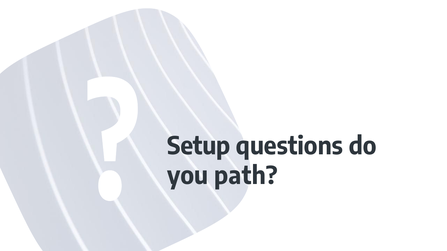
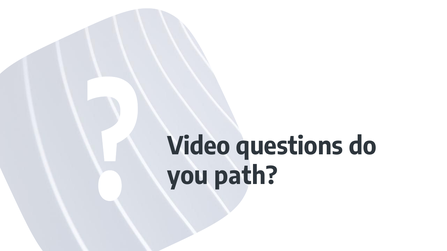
Setup: Setup -> Video (199, 147)
